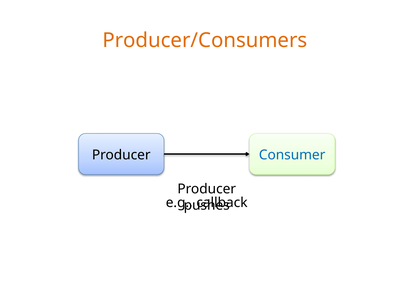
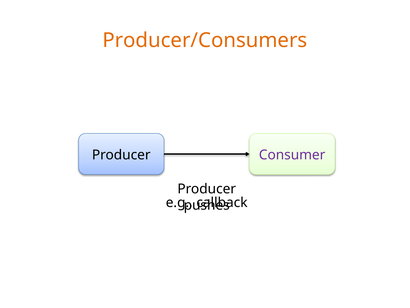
Consumer colour: blue -> purple (292, 155)
